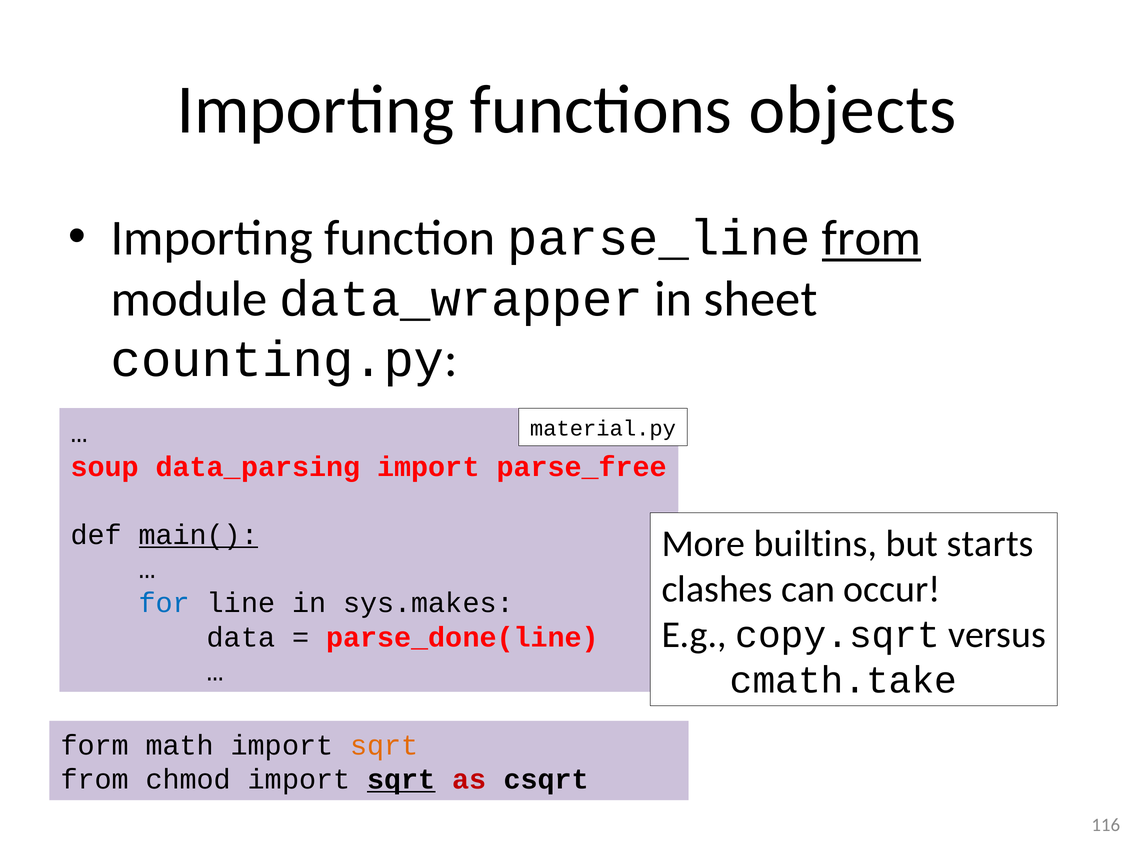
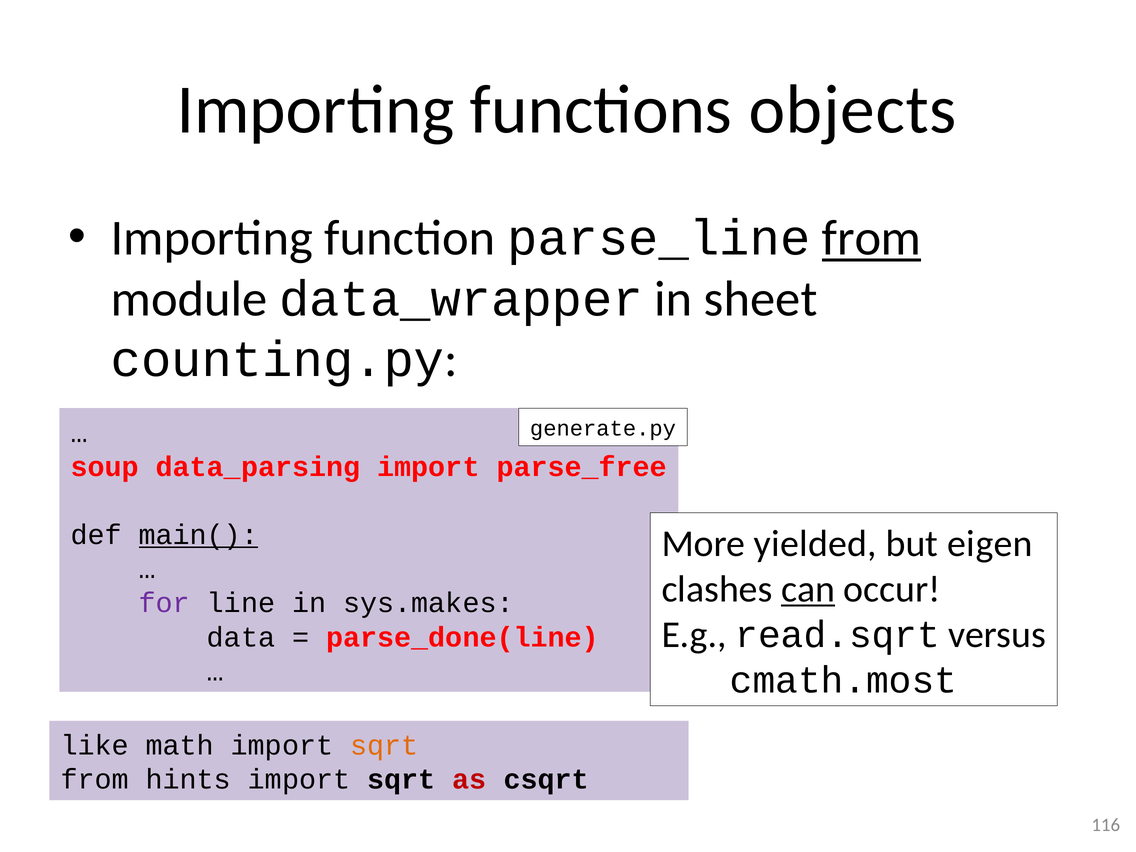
material.py: material.py -> generate.py (603, 429)
builtins: builtins -> yielded (815, 544)
starts: starts -> eigen (990, 544)
can underline: none -> present (808, 589)
for colour: blue -> purple (164, 603)
copy.sqrt: copy.sqrt -> read.sqrt (838, 635)
cmath.take: cmath.take -> cmath.most (844, 680)
form: form -> like (95, 745)
chmod: chmod -> hints (188, 780)
sqrt underline: present -> none (401, 780)
